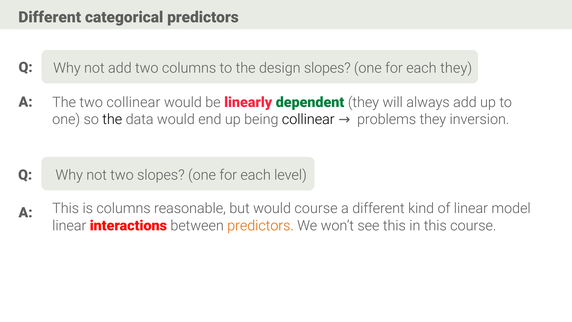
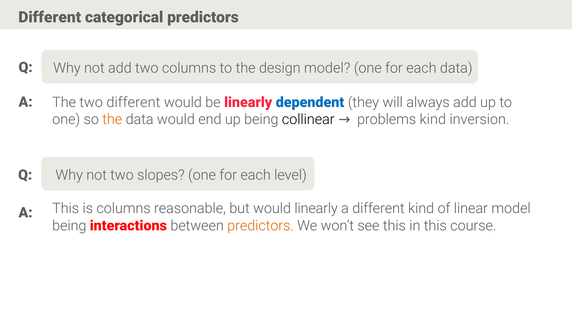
design slopes: slopes -> model (327, 68)
each they: they -> data (456, 68)
two collinear: collinear -> different (133, 102)
dependent colour: green -> blue (310, 102)
the colour: black -> orange (112, 119)
problems they: they -> kind (433, 119)
would course: course -> linearly (316, 208)
linear: linear -> being (69, 225)
